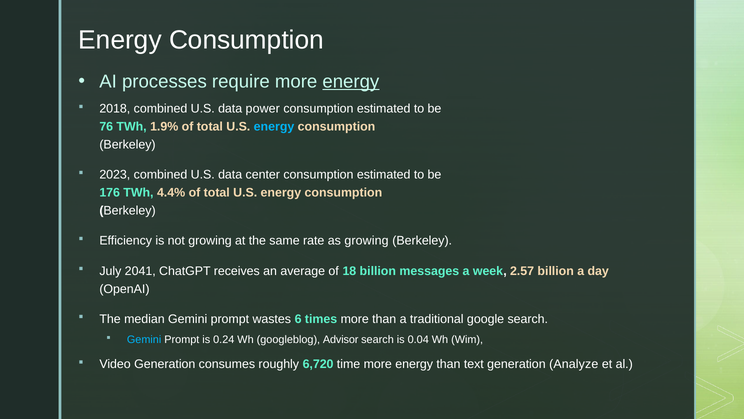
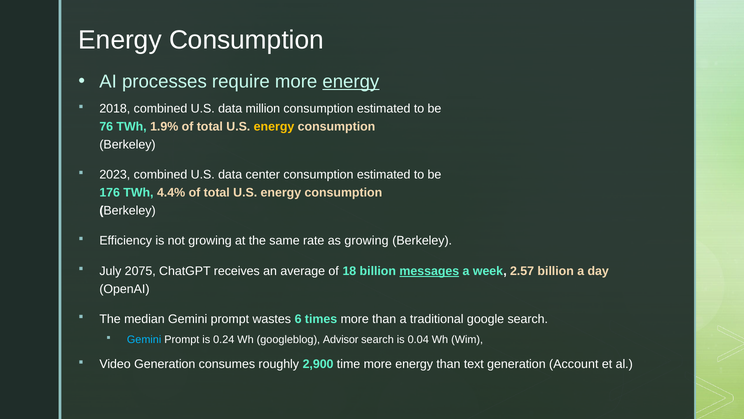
power: power -> million (263, 109)
energy colour: light blue -> yellow (274, 126)
2041: 2041 -> 2075 (140, 271)
messages underline: none -> present (429, 271)
6,720: 6,720 -> 2,900 (318, 364)
Analyze: Analyze -> Account (574, 364)
